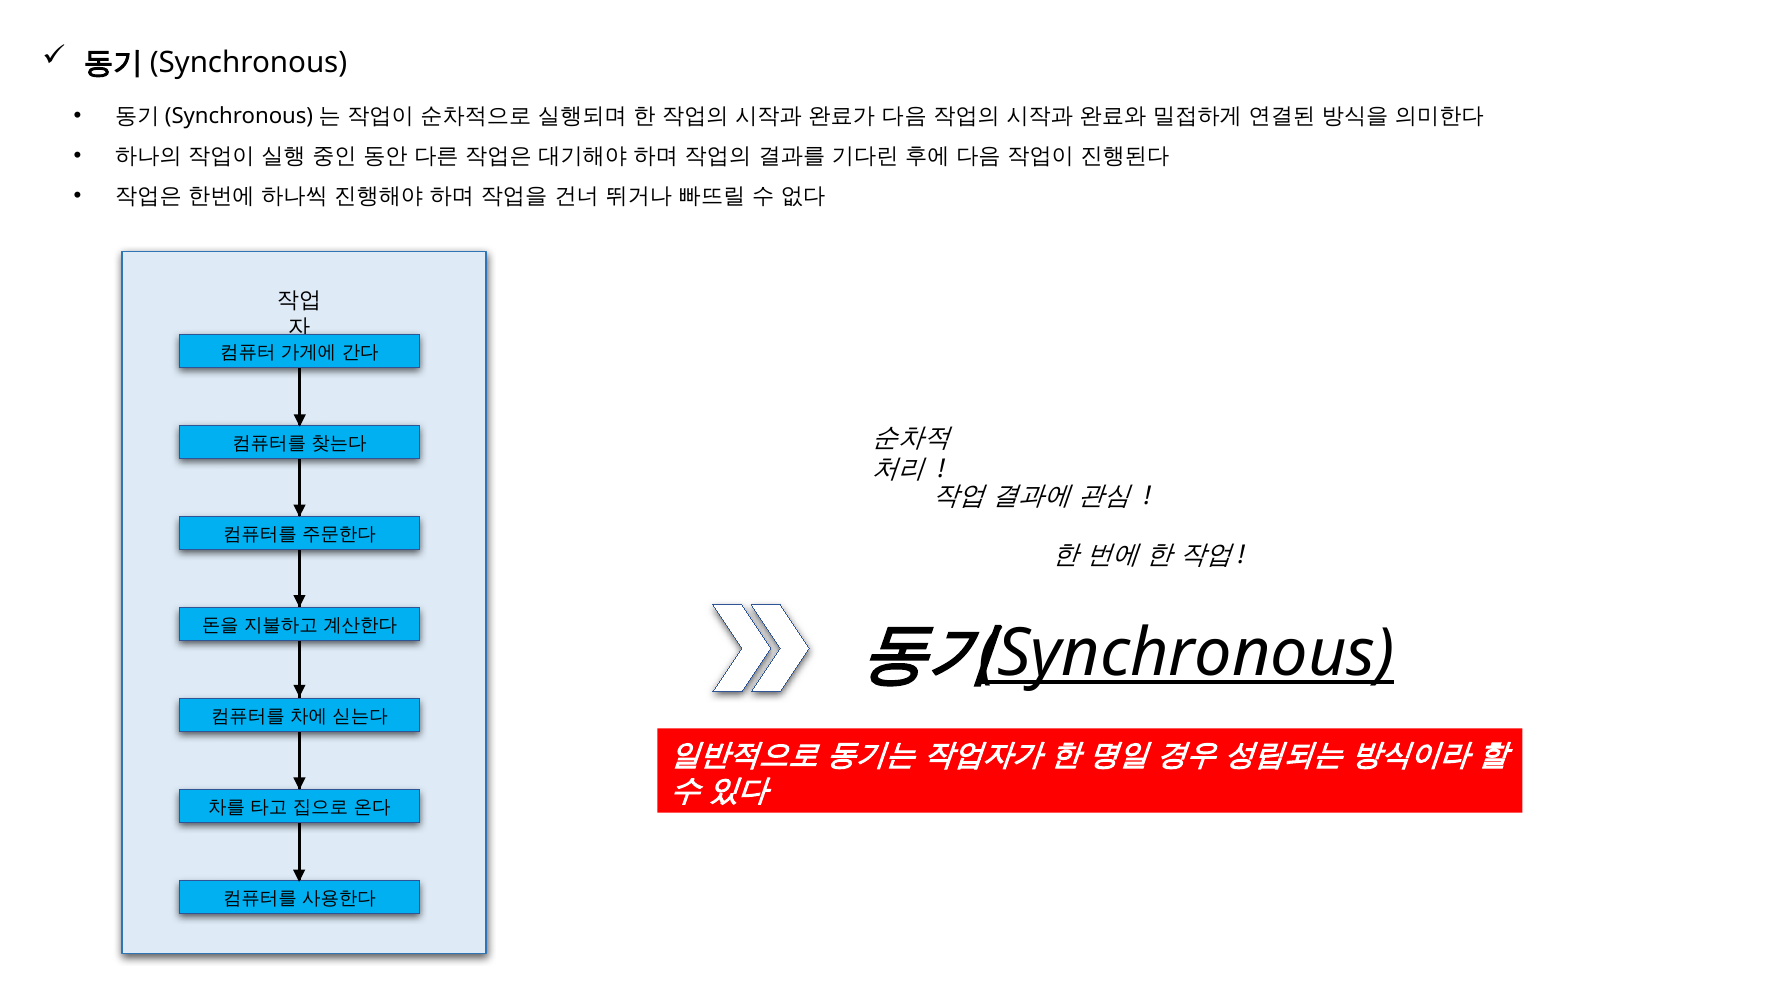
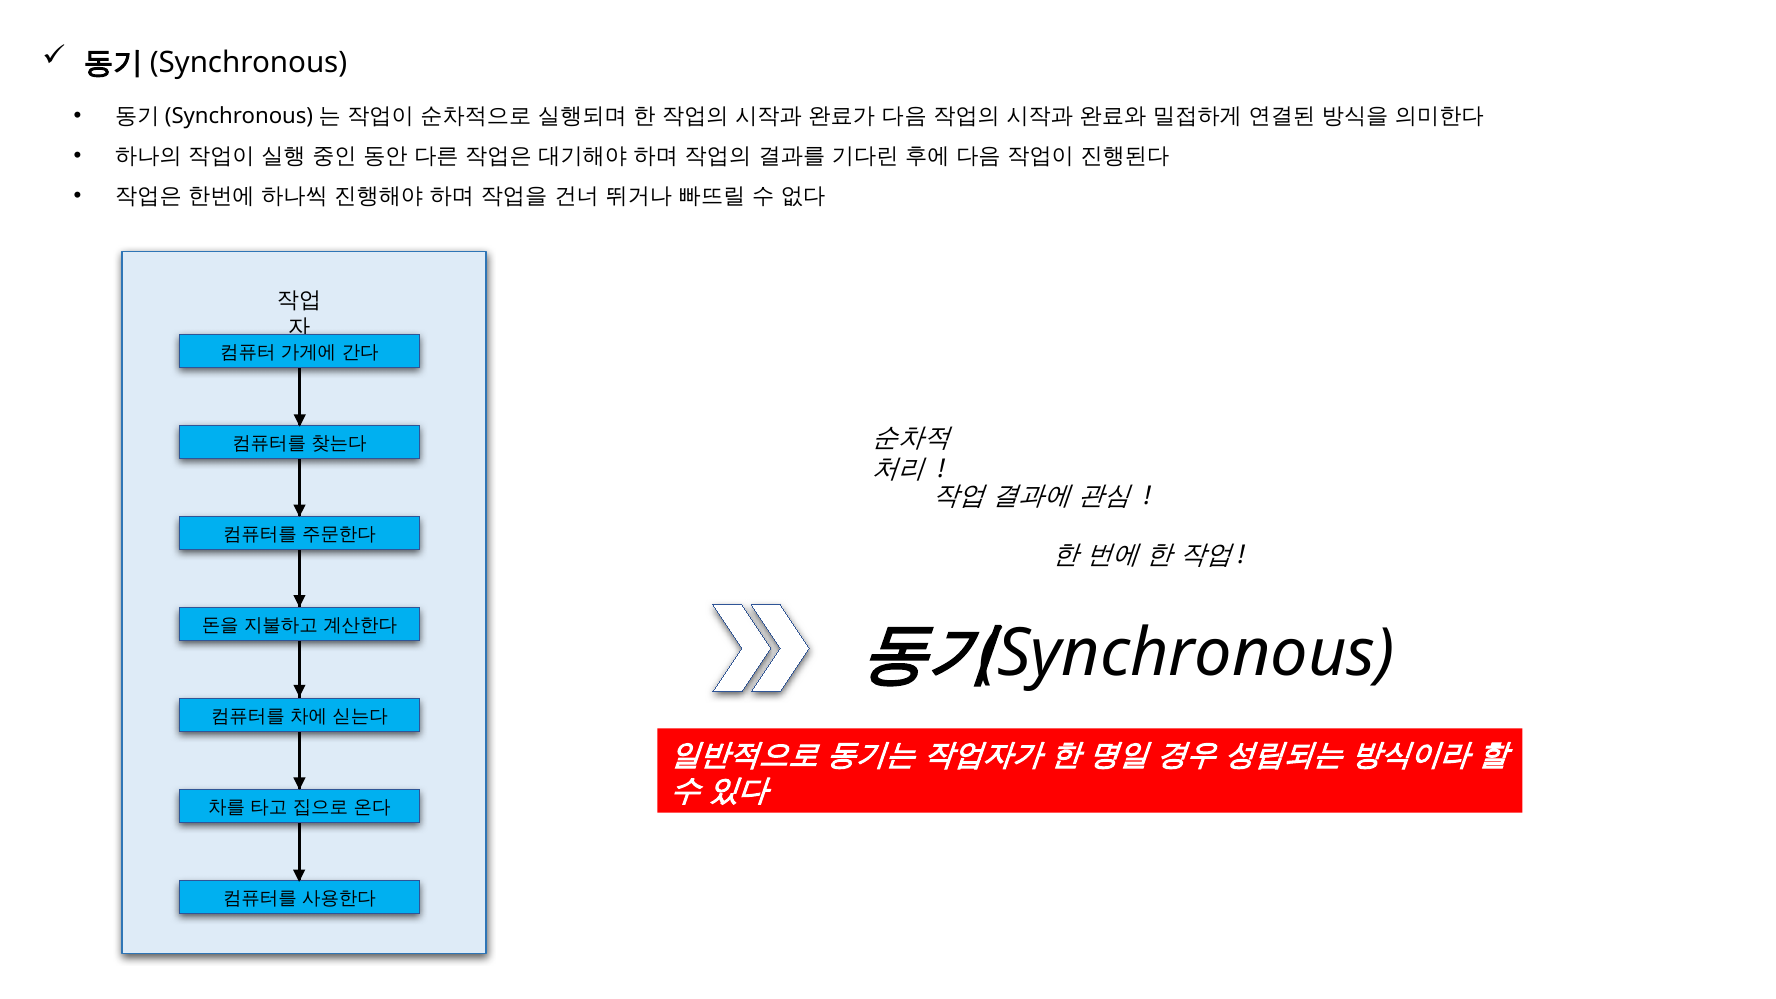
Synchronous underline: present -> none (1186, 653)
